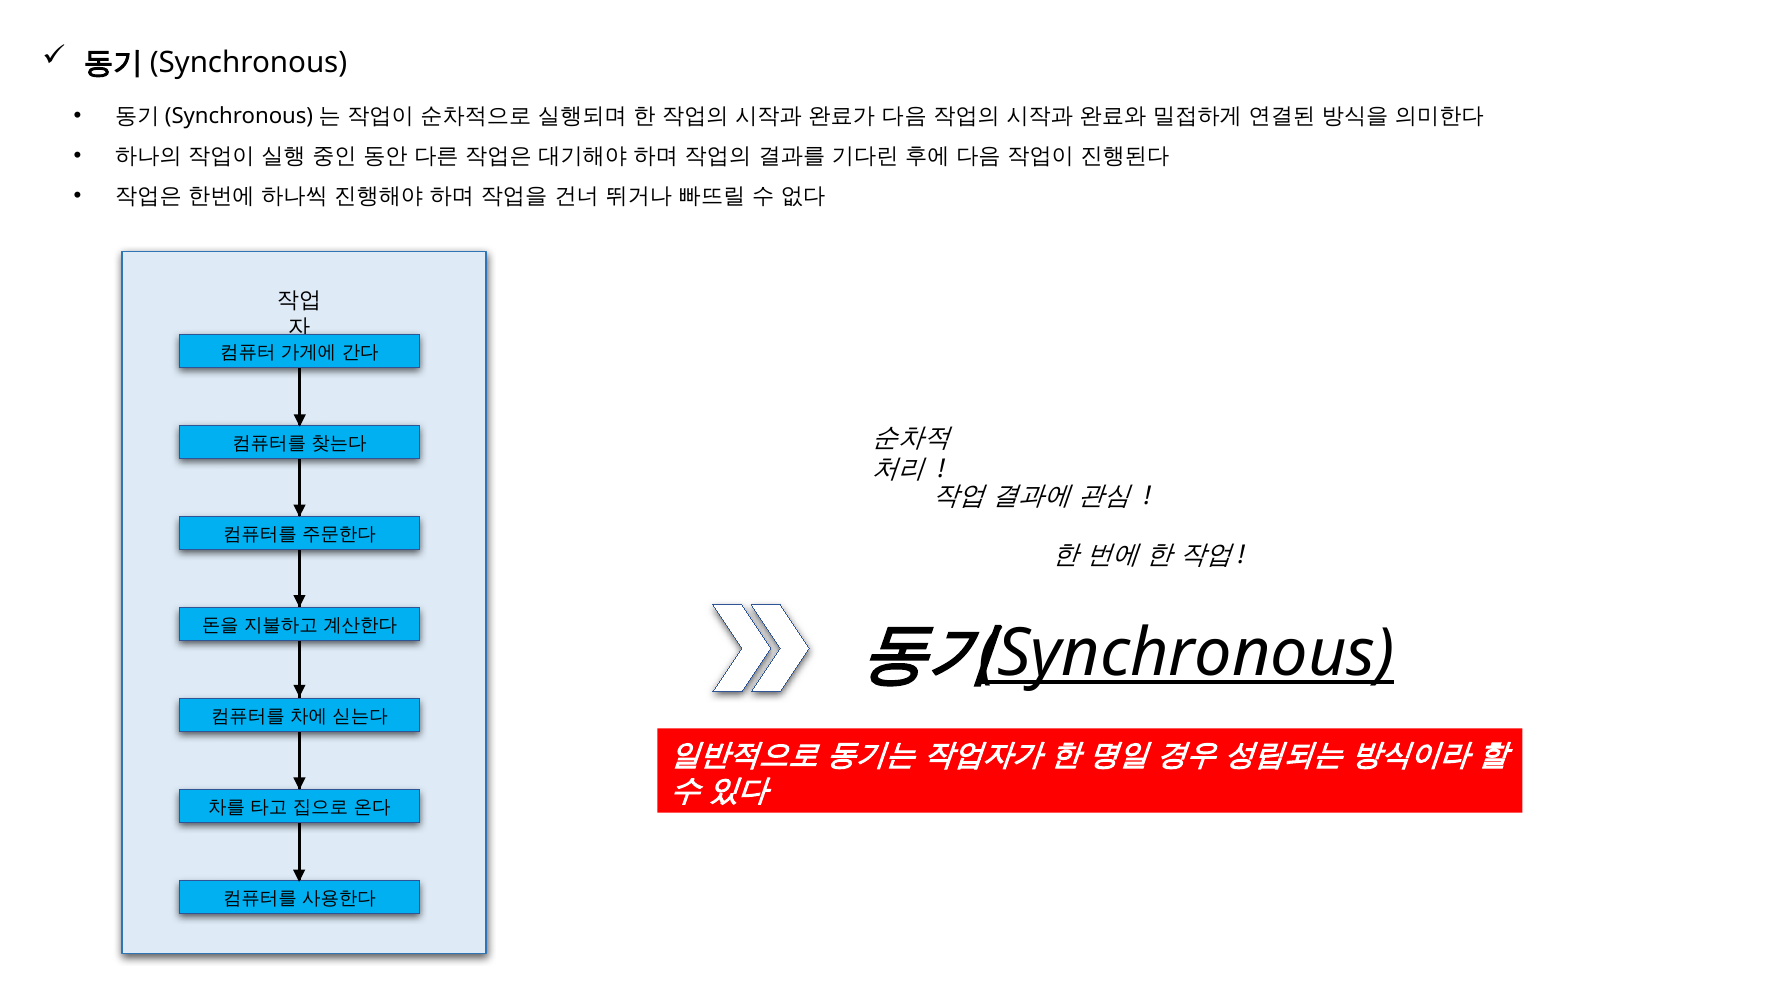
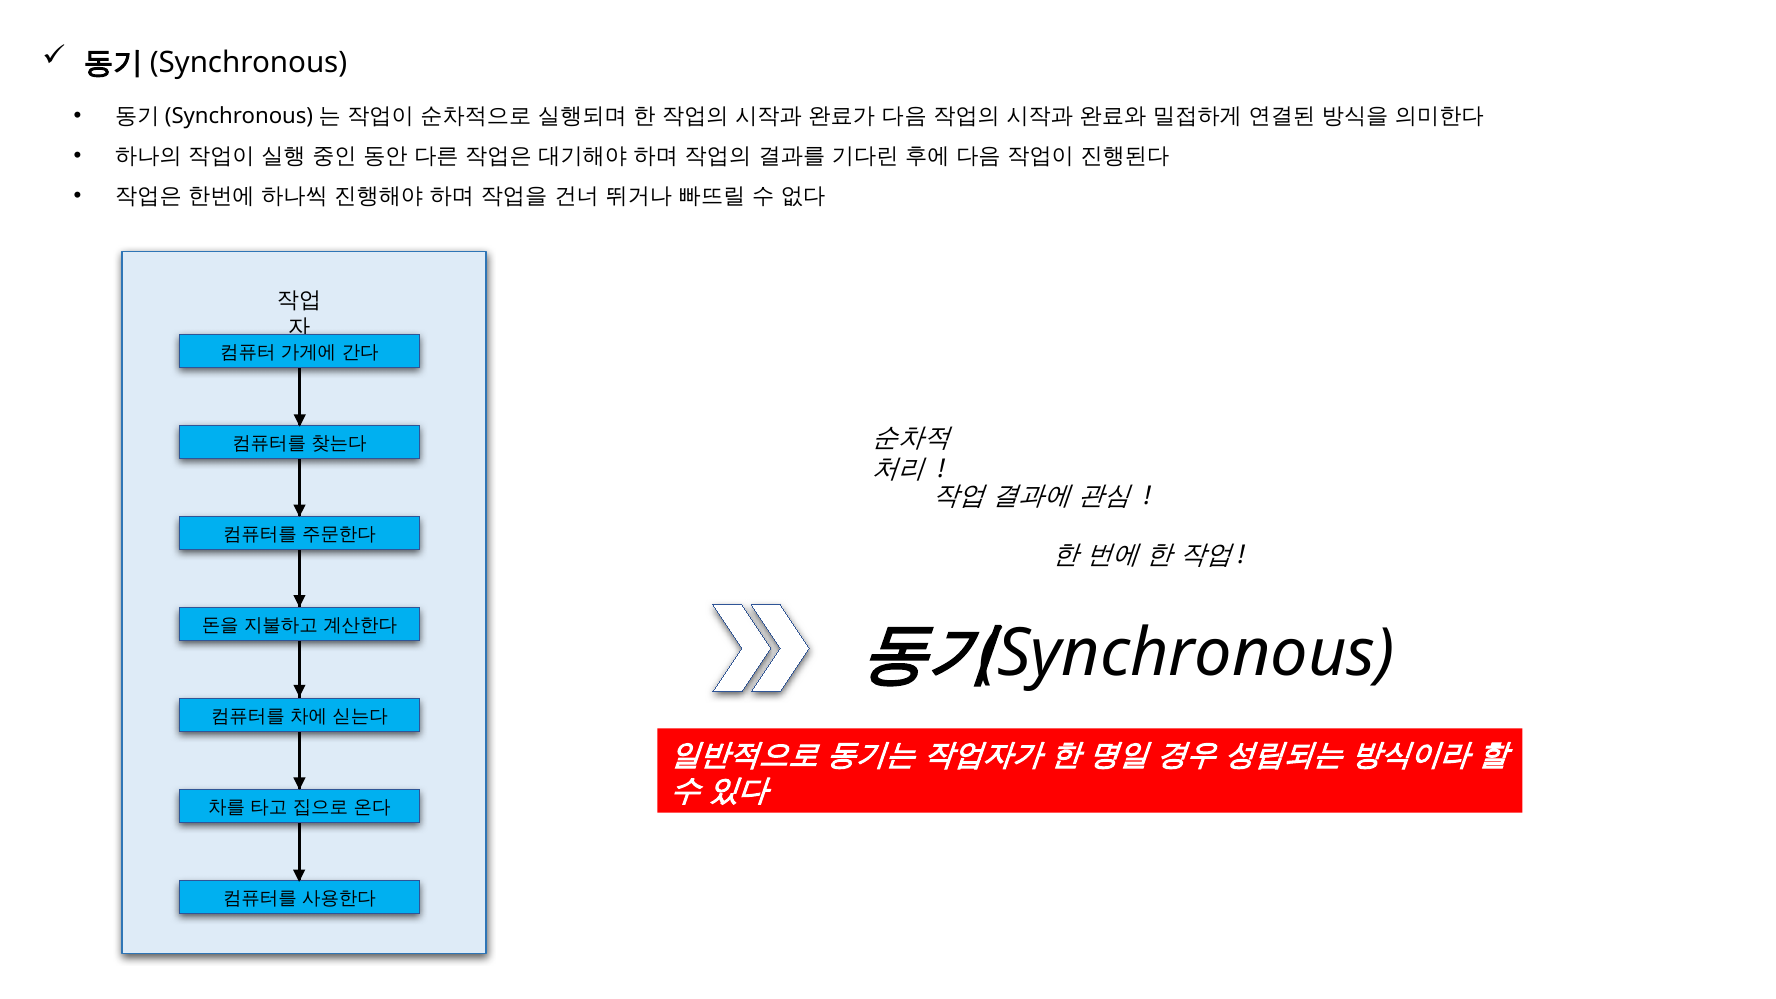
Synchronous underline: present -> none (1186, 653)
